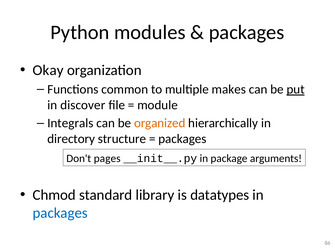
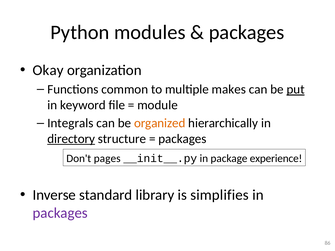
discover: discover -> keyword (83, 105)
directory underline: none -> present (71, 139)
arguments: arguments -> experience (276, 158)
Chmod: Chmod -> Inverse (54, 195)
datatypes: datatypes -> simplifies (220, 195)
packages colour: blue -> purple (60, 213)
